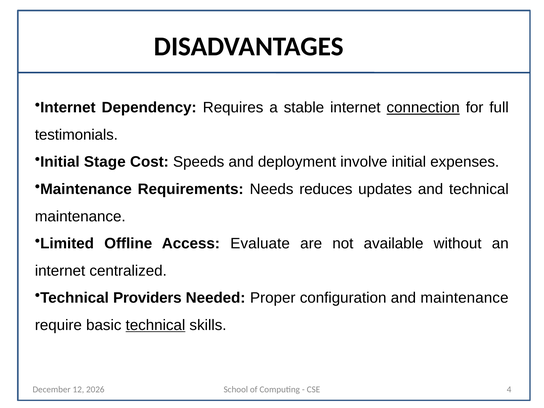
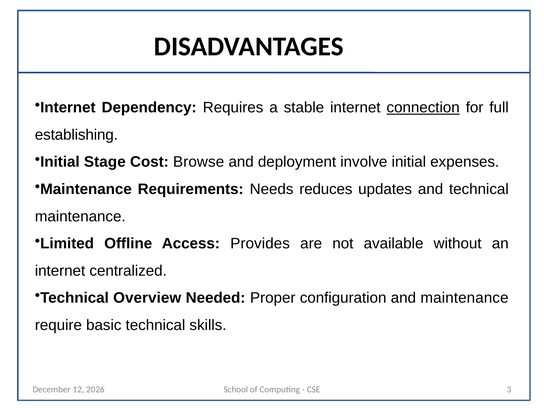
testimonials: testimonials -> establishing (76, 135)
Speeds: Speeds -> Browse (199, 162)
Evaluate: Evaluate -> Provides (260, 244)
Providers: Providers -> Overview (147, 298)
technical underline: present -> none (155, 325)
4: 4 -> 3 (509, 390)
